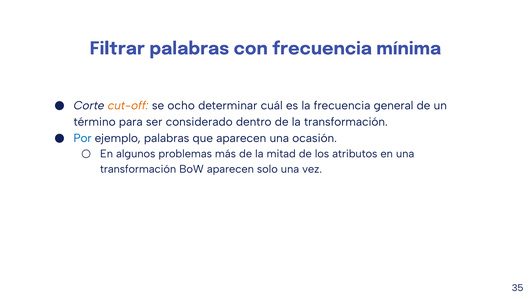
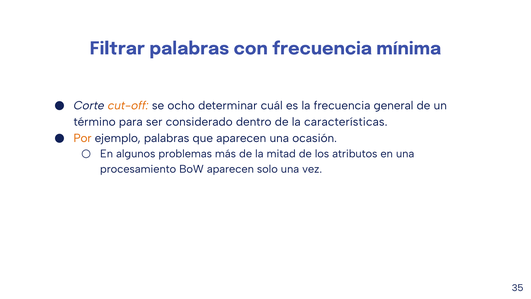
la transformación: transformación -> características (346, 122)
Por colour: blue -> orange (83, 138)
transformación: transformación -> procesamiento (138, 169)
